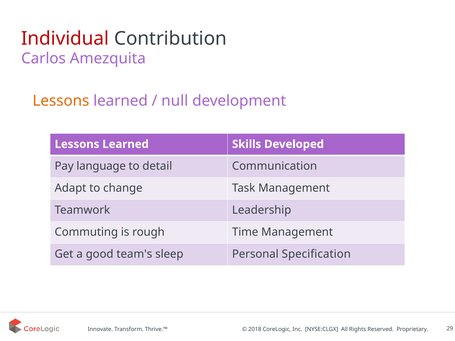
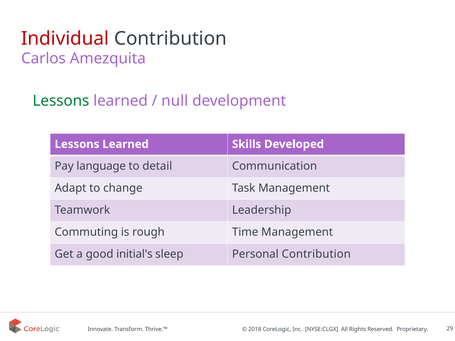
Lessons colour: orange -> green (61, 101)
team's: team's -> initial's (134, 254)
Personal Specification: Specification -> Contribution (316, 254)
